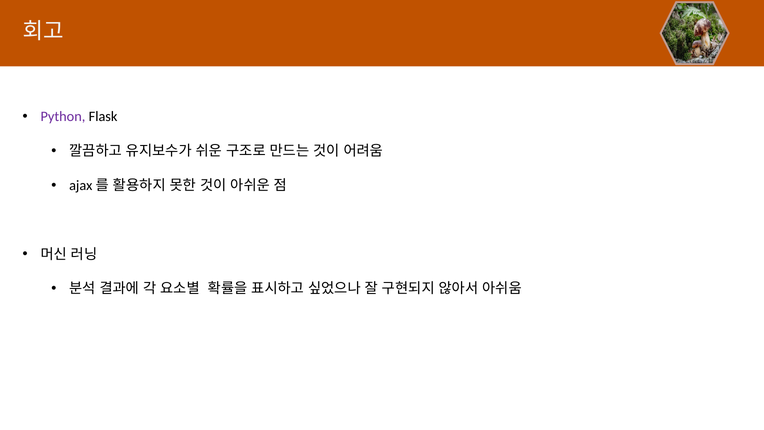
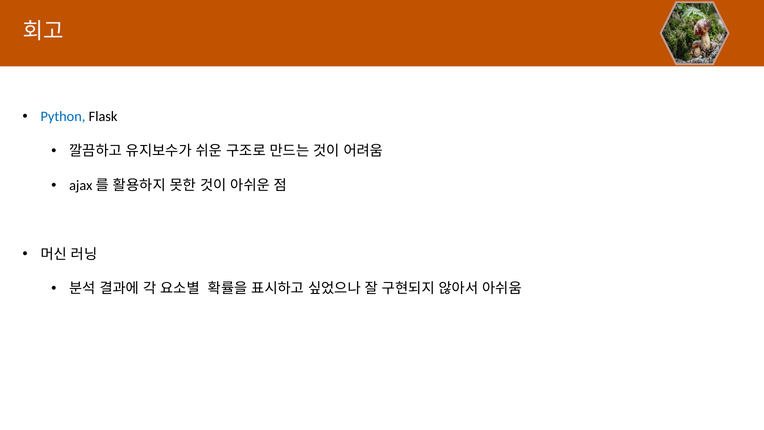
Python colour: purple -> blue (63, 117)
